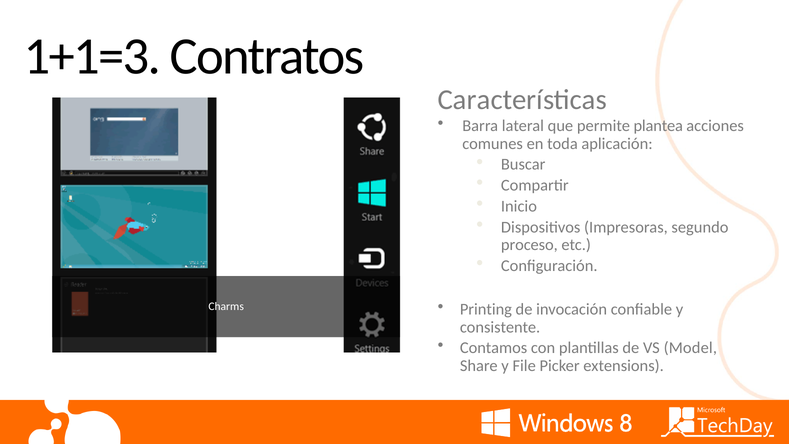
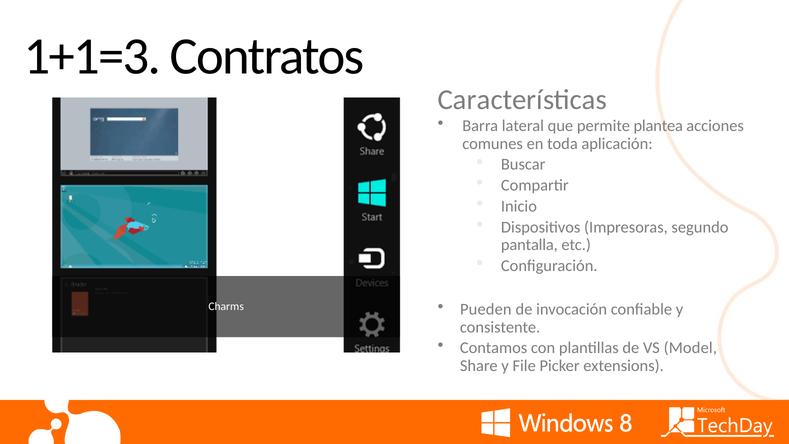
proceso: proceso -> pantalla (529, 245)
Printing: Printing -> Pueden (486, 309)
